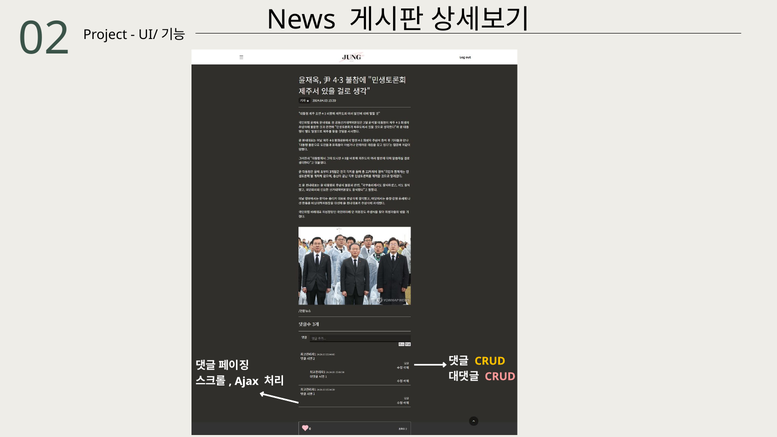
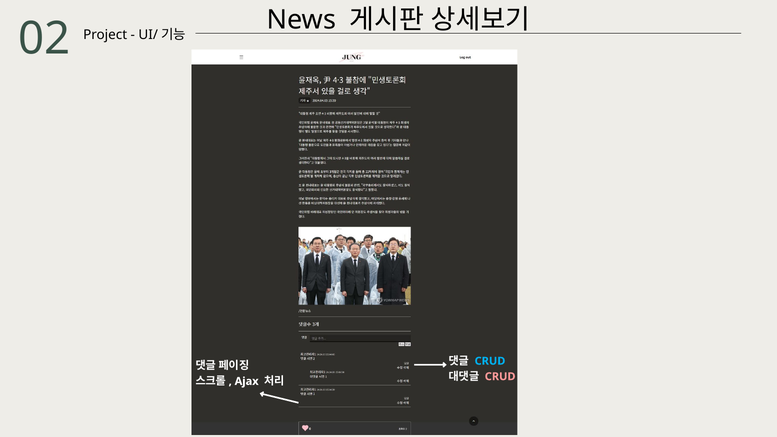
CRUD colour: yellow -> light blue (490, 361)
